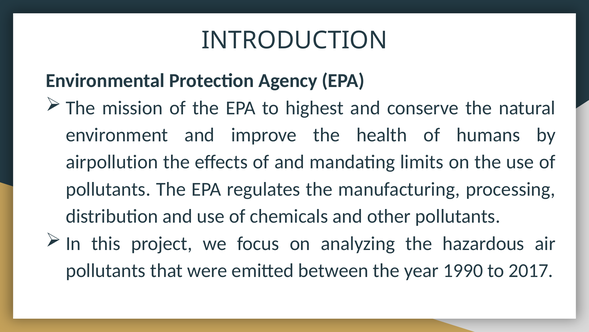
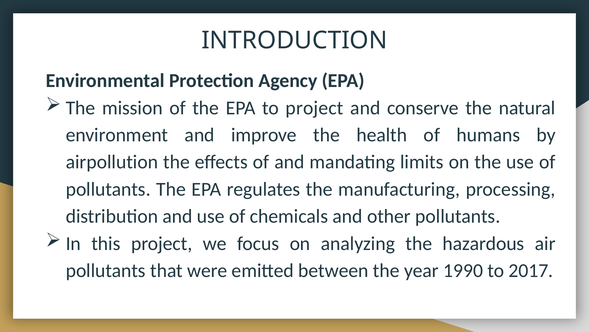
to highest: highest -> project (314, 108)
